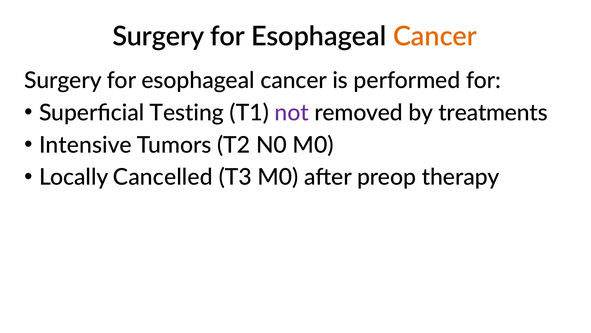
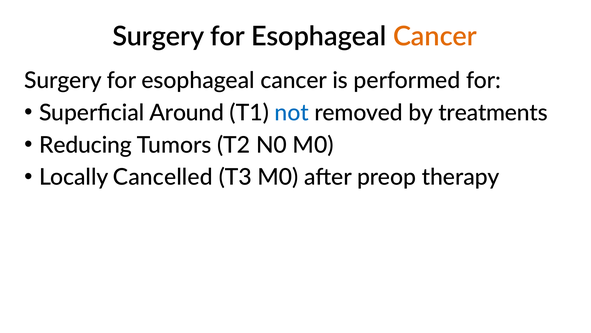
Testing: Testing -> Around (187, 113)
not colour: purple -> blue (292, 113)
Intensive: Intensive -> Reducing (86, 145)
